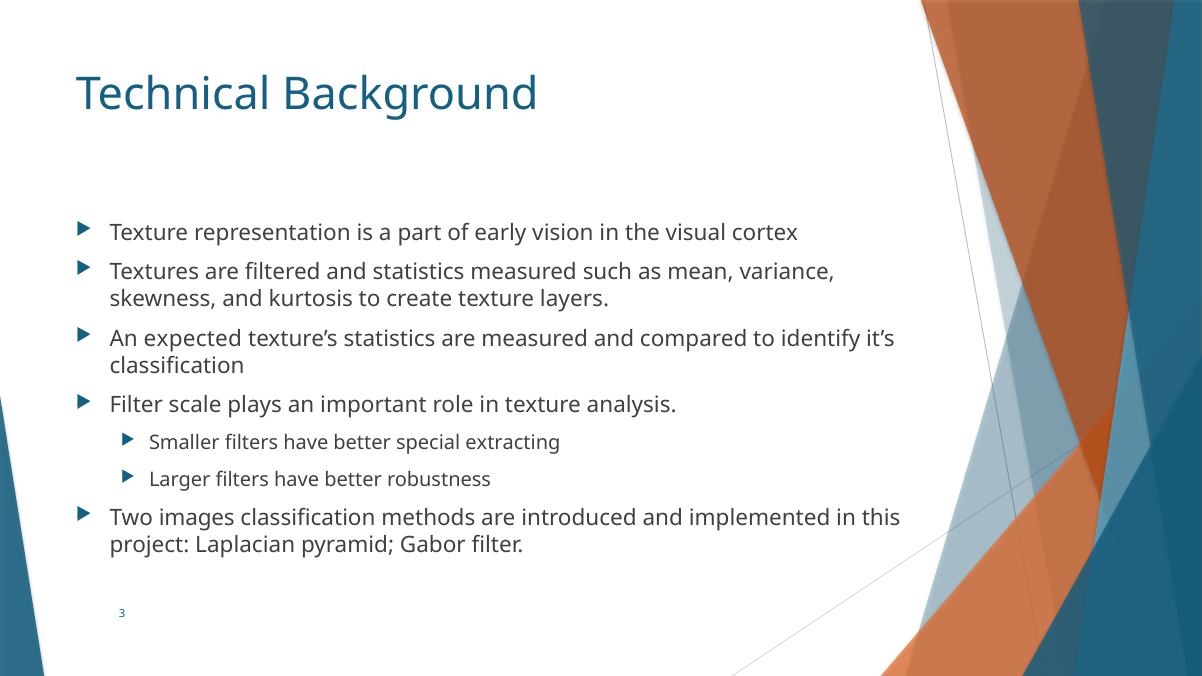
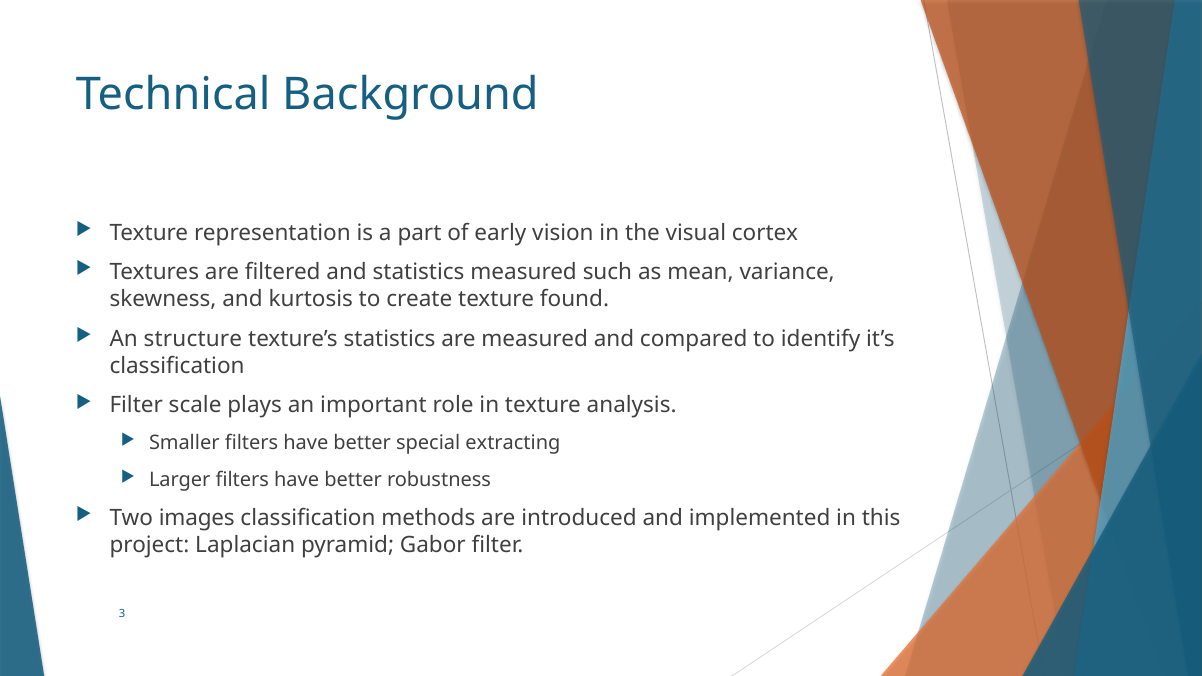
layers: layers -> found (574, 299)
expected: expected -> structure (193, 339)
